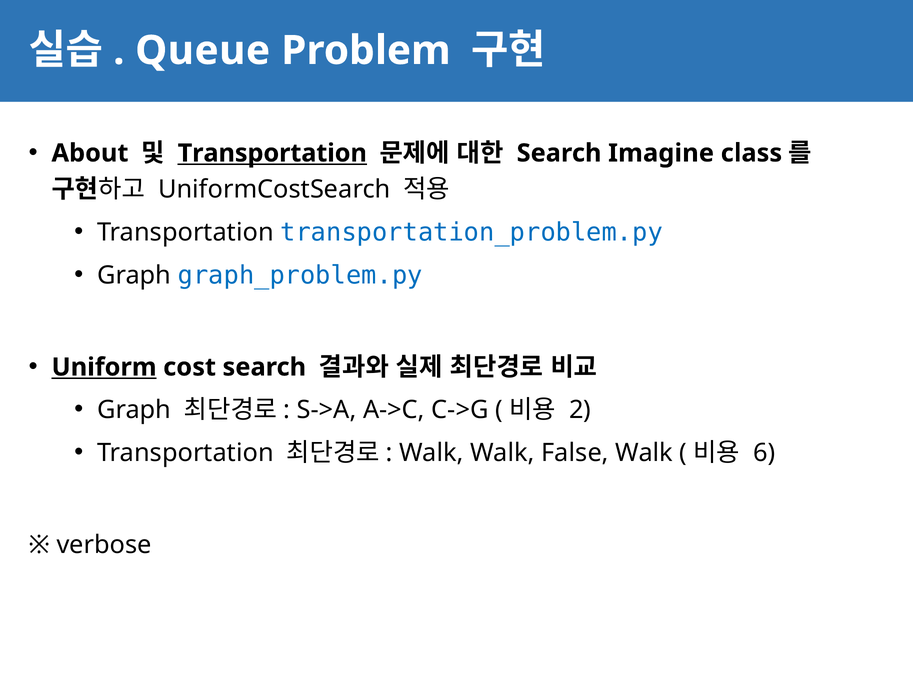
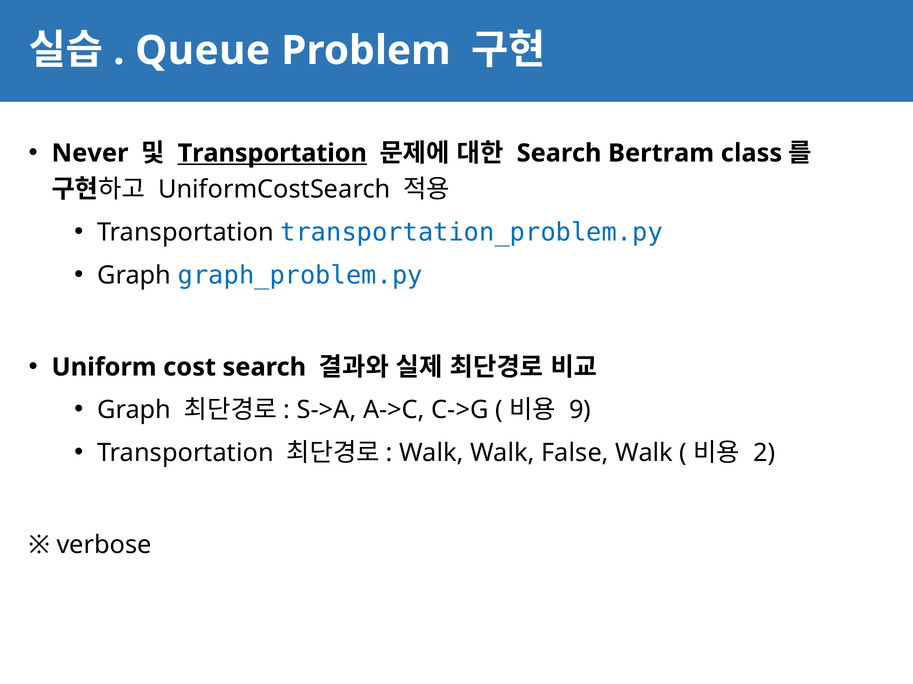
About: About -> Never (90, 153)
Imagine: Imagine -> Bertram (661, 153)
Uniform underline: present -> none (104, 368)
2: 2 -> 9 (580, 410)
6: 6 -> 2 (764, 453)
